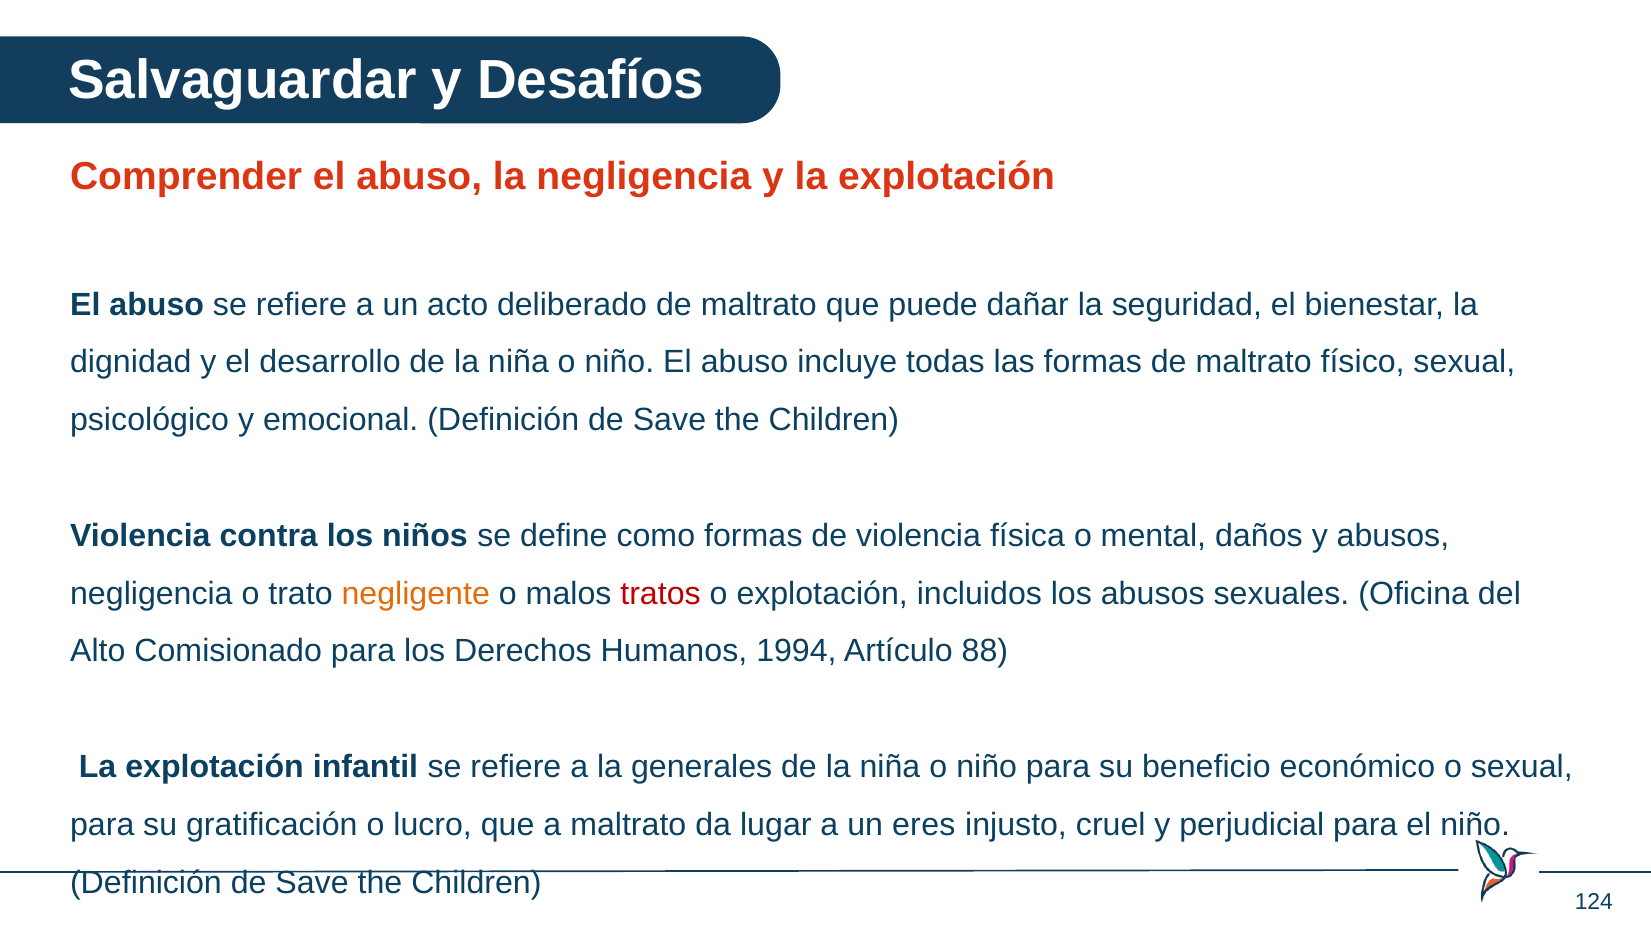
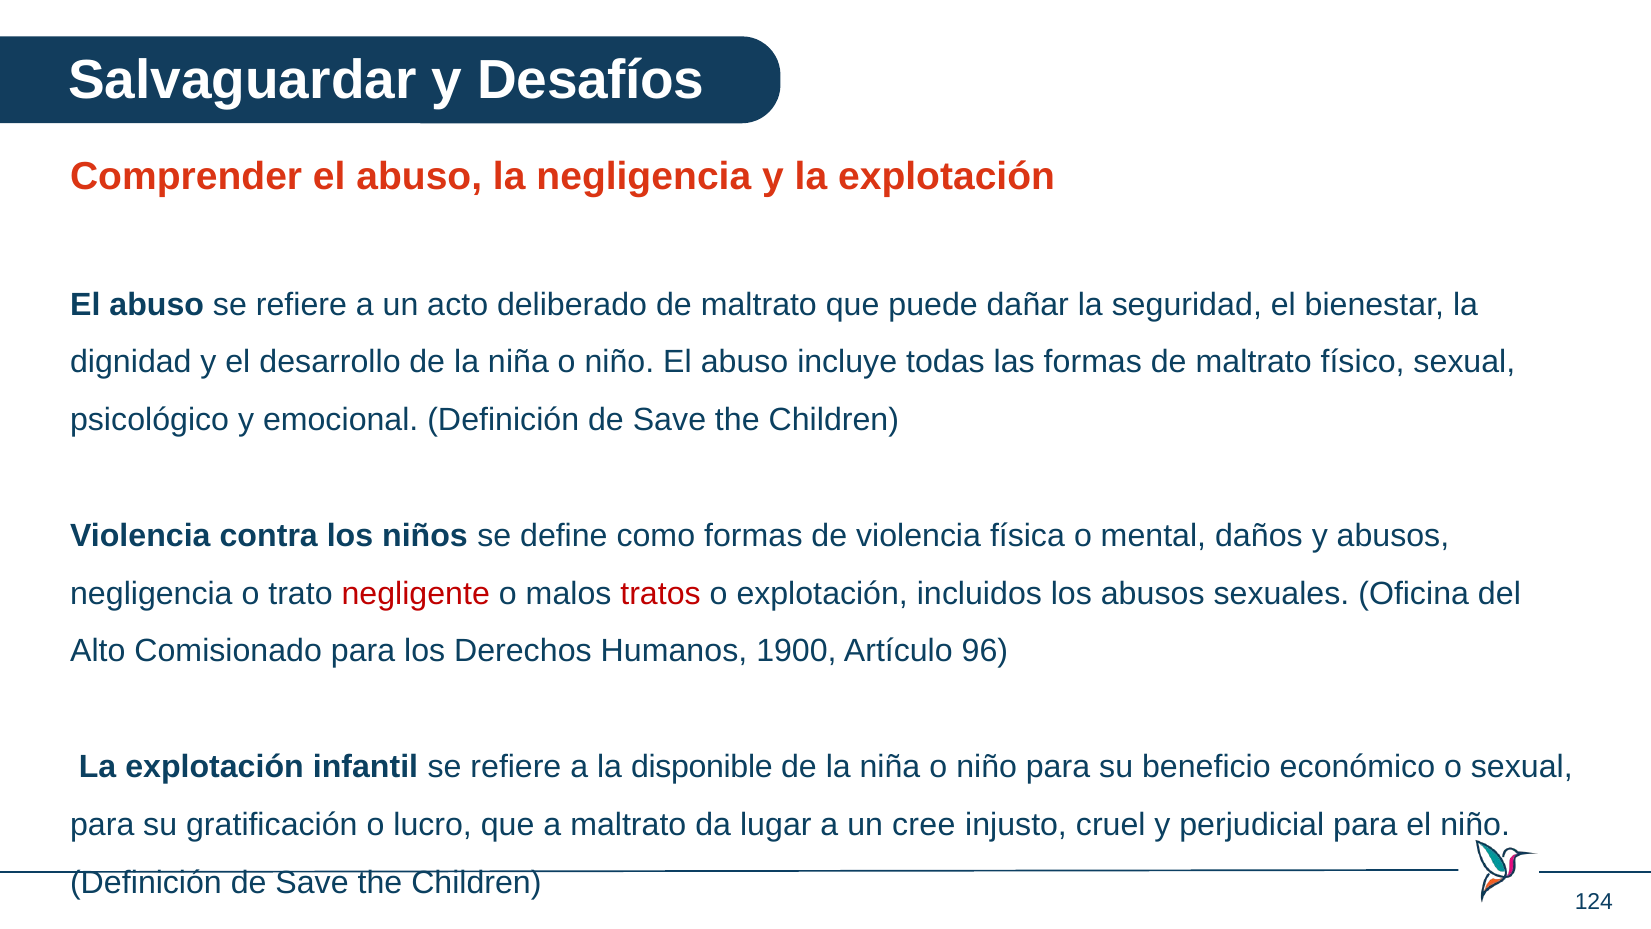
negligente colour: orange -> red (416, 593)
1994: 1994 -> 1900 (796, 651)
88: 88 -> 96 (985, 651)
generales: generales -> disponible (702, 767)
eres: eres -> cree (924, 825)
